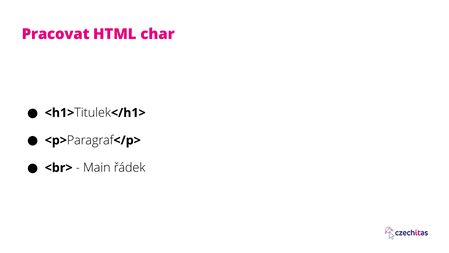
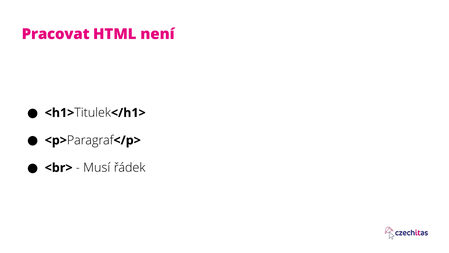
char: char -> není (158, 34)
Main: Main -> Musí (97, 168)
